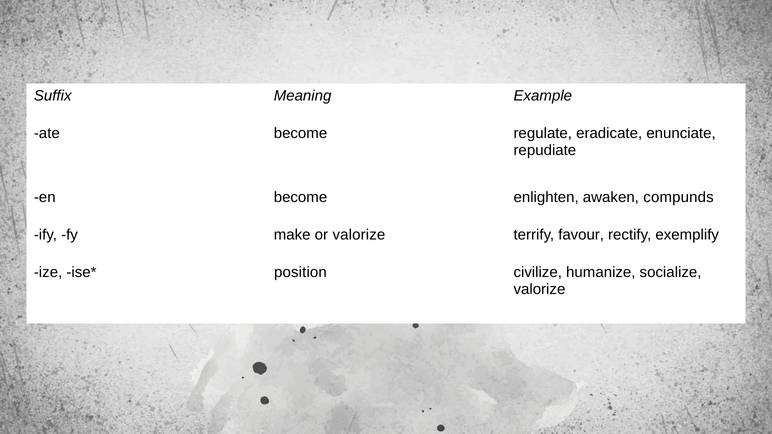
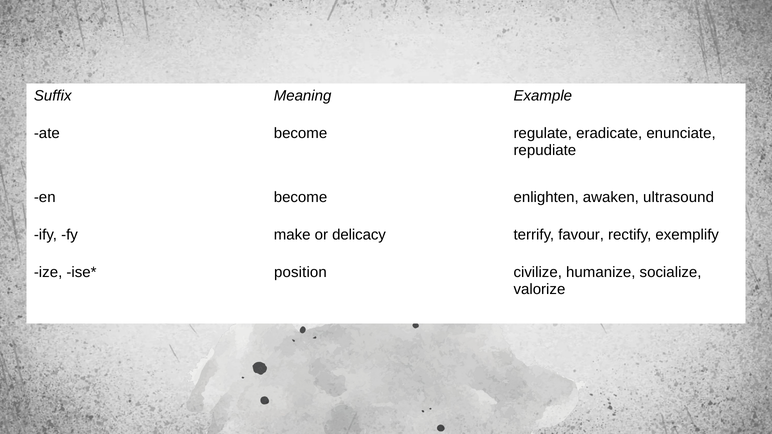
compunds: compunds -> ultrasound (679, 197)
or valorize: valorize -> delicacy (359, 235)
